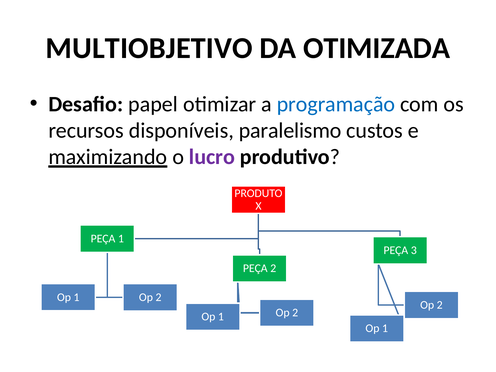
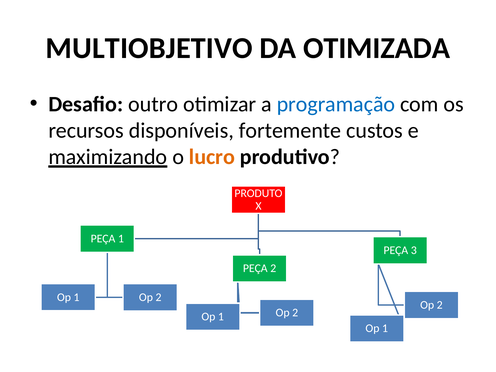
papel: papel -> outro (153, 104)
paralelismo: paralelismo -> fortemente (290, 131)
lucro colour: purple -> orange (212, 157)
